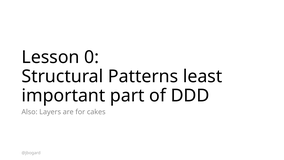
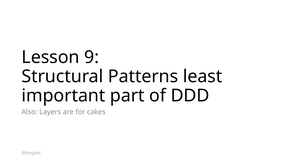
0: 0 -> 9 (92, 57)
